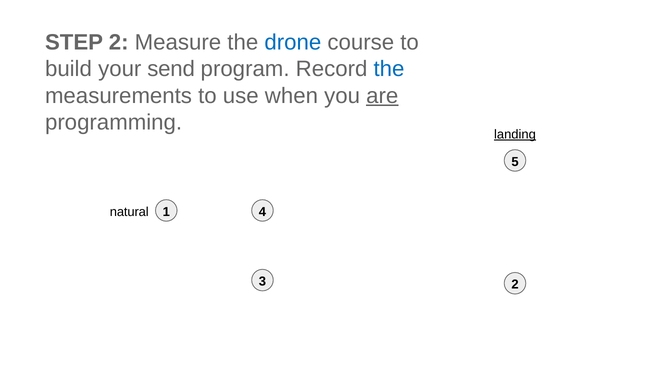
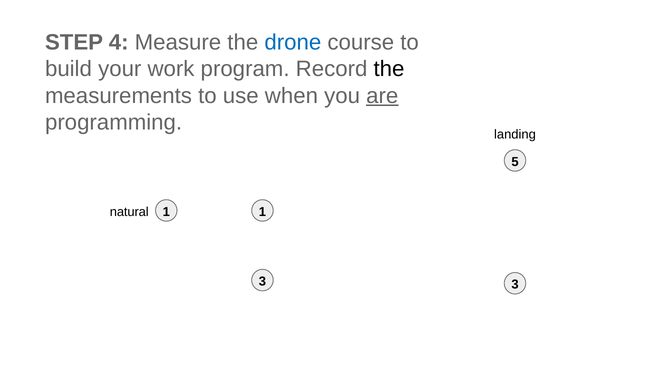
STEP 2: 2 -> 4 (119, 42)
send: send -> work (171, 69)
the colour: blue -> black (389, 69)
landing underline: present -> none (515, 135)
1 4: 4 -> 1 (262, 212)
3 2: 2 -> 3 (515, 285)
